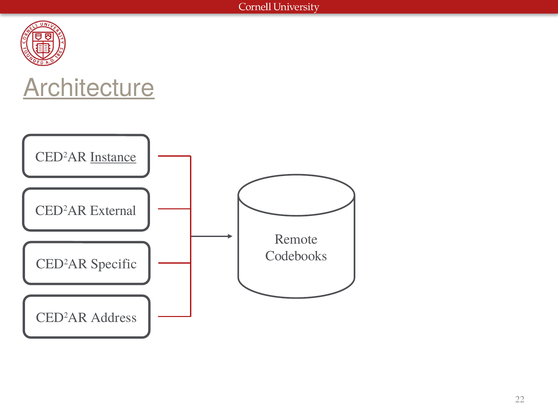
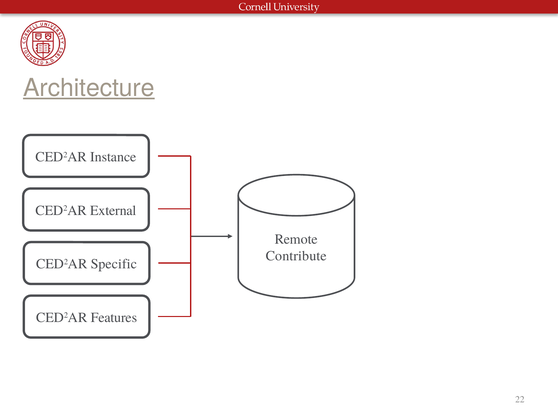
Instance underline: present -> none (113, 157)
Codebooks: Codebooks -> Contribute (296, 256)
Address: Address -> Features (114, 317)
